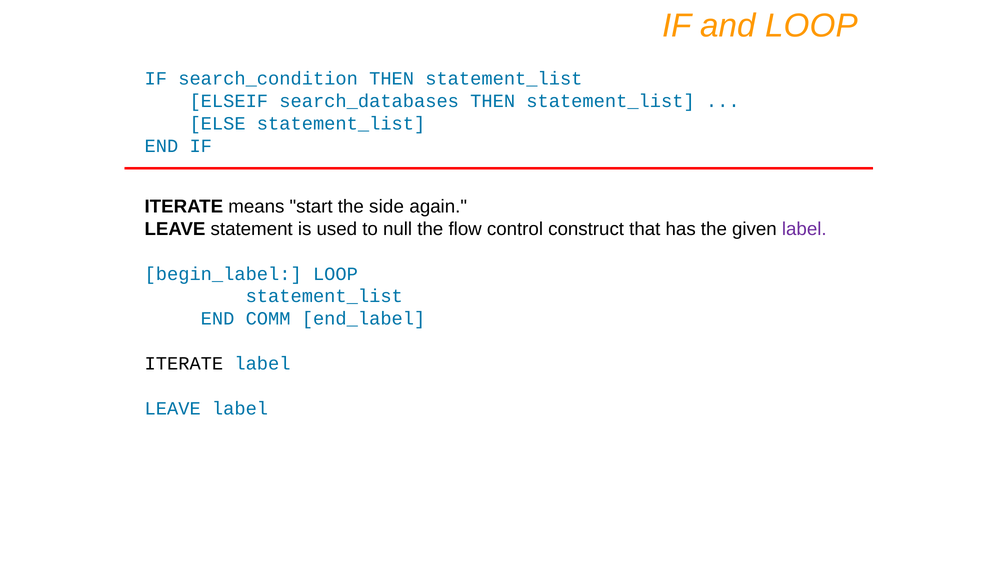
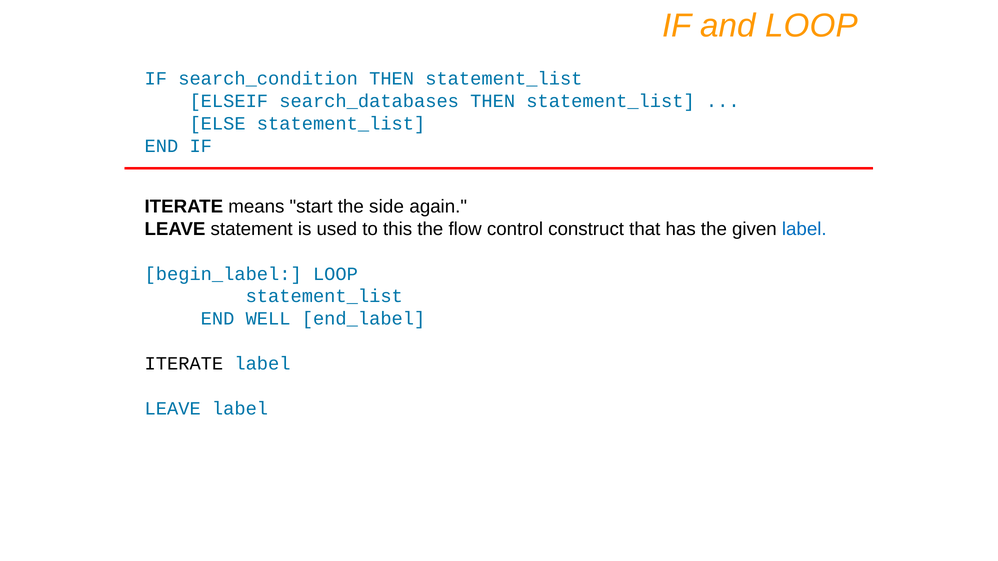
null: null -> this (398, 229)
label colour: purple -> blue (804, 229)
COMM: COMM -> WELL (268, 319)
